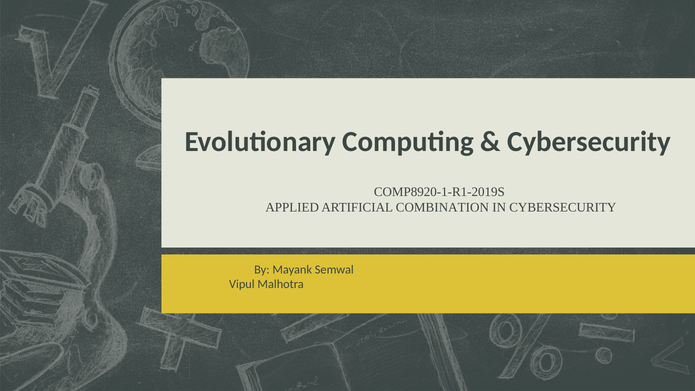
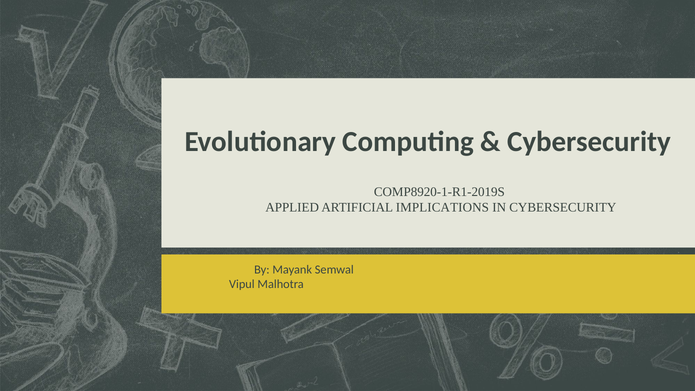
COMBINATION: COMBINATION -> IMPLICATIONS (442, 208)
